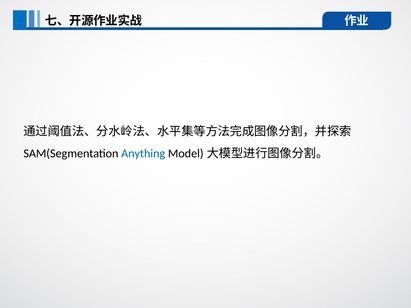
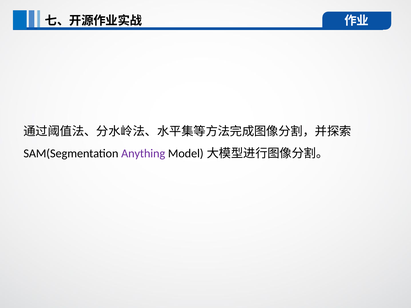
Anything colour: blue -> purple (143, 153)
